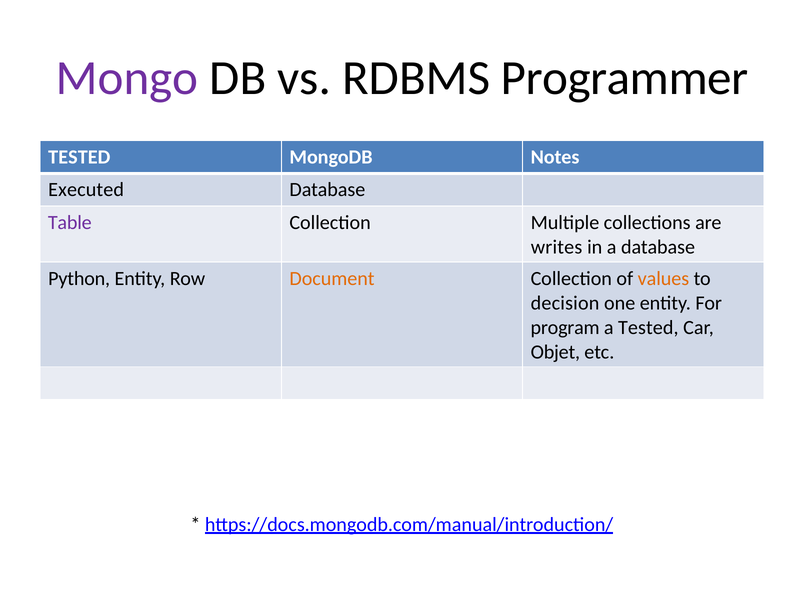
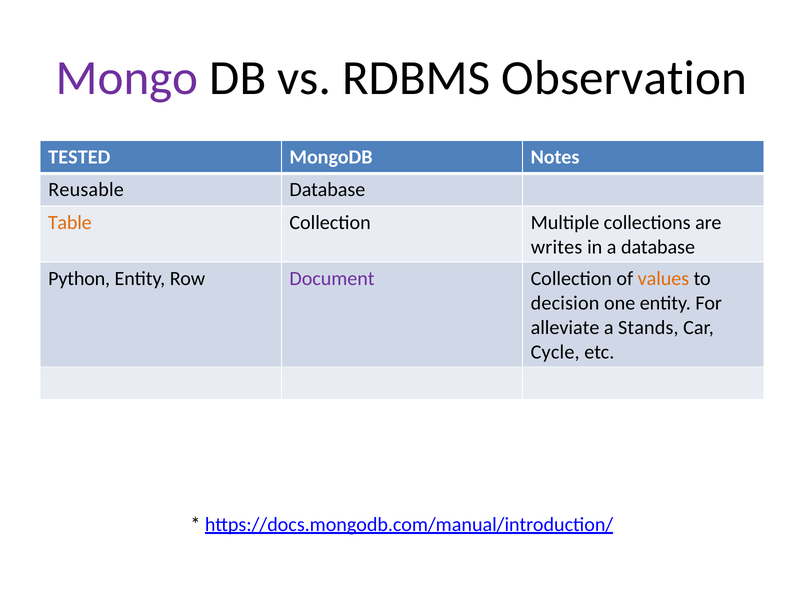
Programmer: Programmer -> Observation (624, 78)
Executed: Executed -> Reusable (86, 190)
Table colour: purple -> orange (70, 222)
Document colour: orange -> purple (332, 279)
program: program -> alleviate (565, 328)
a Tested: Tested -> Stands (648, 328)
Objet: Objet -> Cycle (555, 352)
